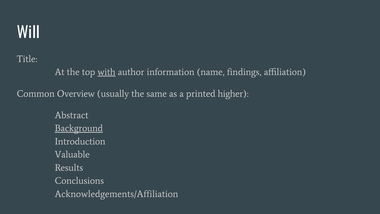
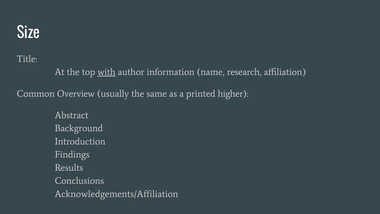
Will: Will -> Size (28, 33)
findings: findings -> research (244, 72)
Background underline: present -> none (79, 128)
Valuable: Valuable -> Findings (72, 154)
